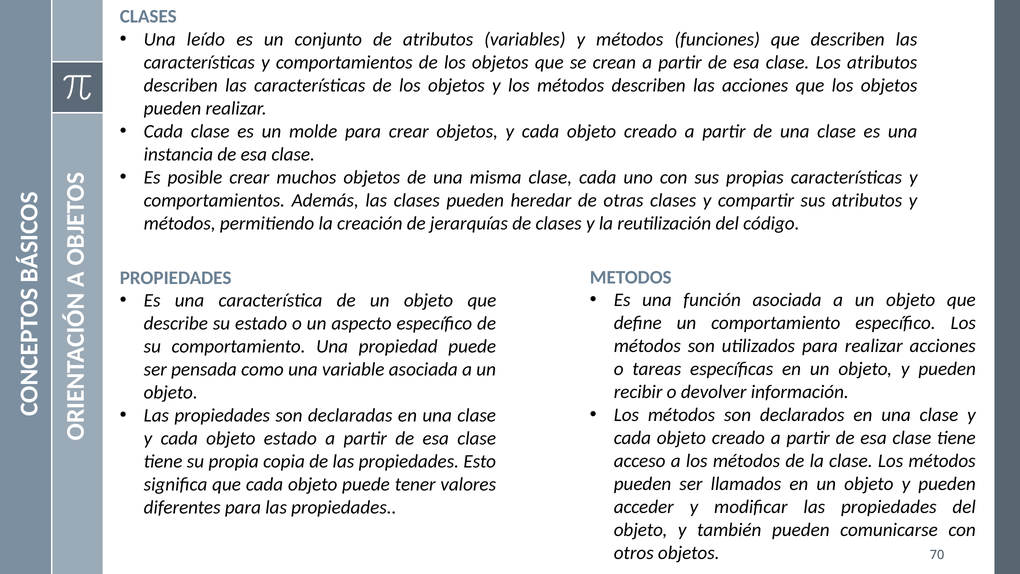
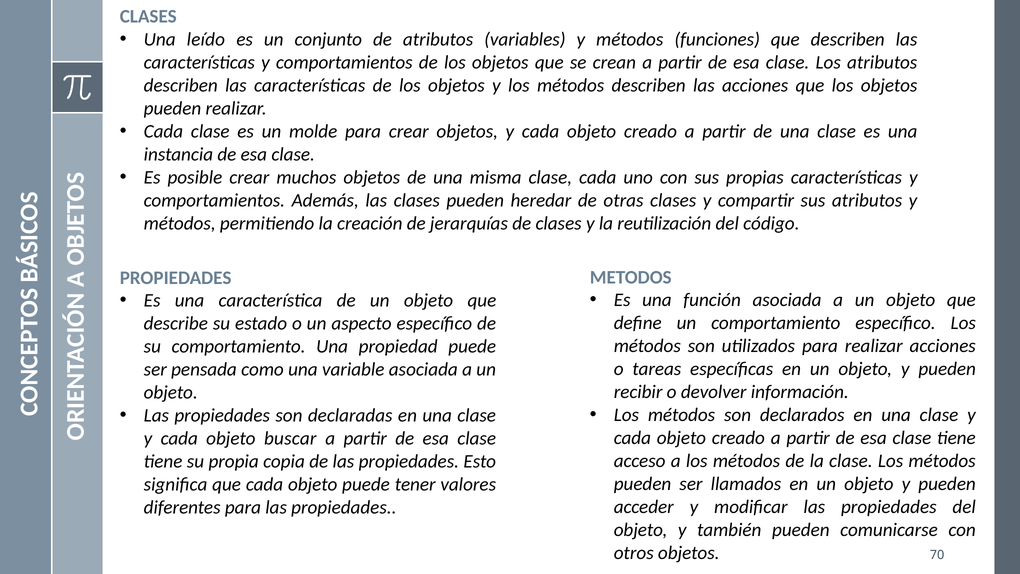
objeto estado: estado -> buscar (290, 438)
